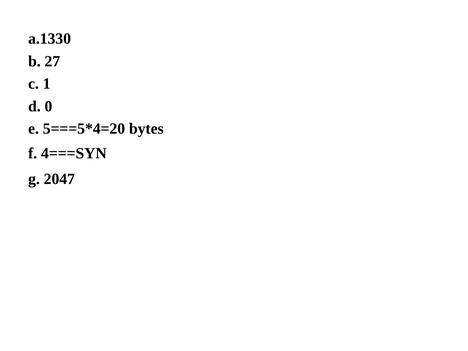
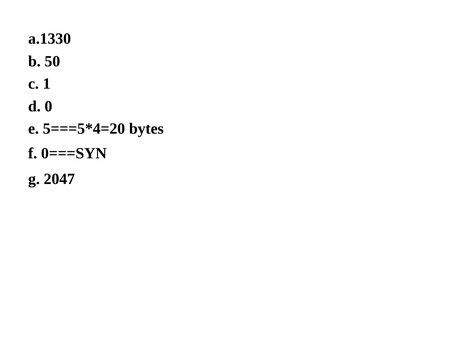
27: 27 -> 50 (52, 61)
4===SYN: 4===SYN -> 0===SYN (74, 153)
